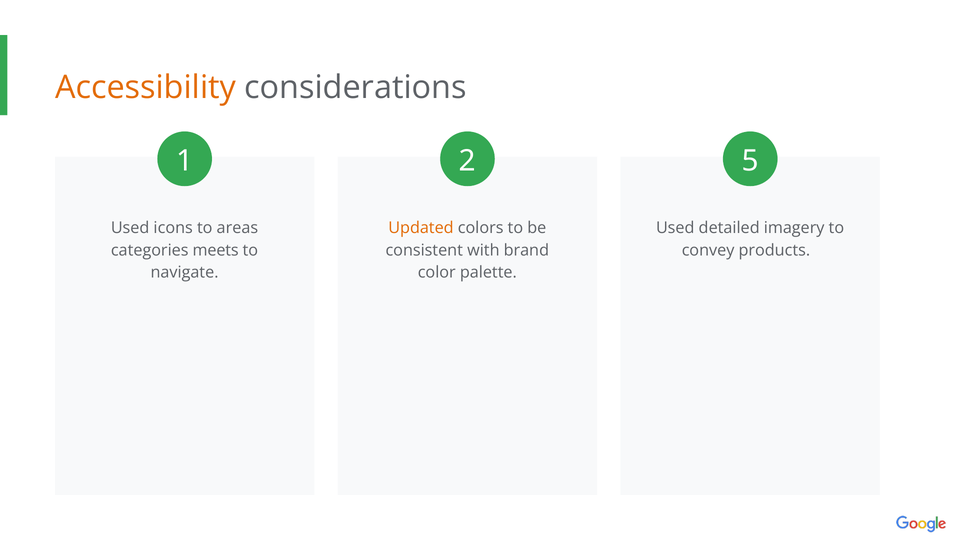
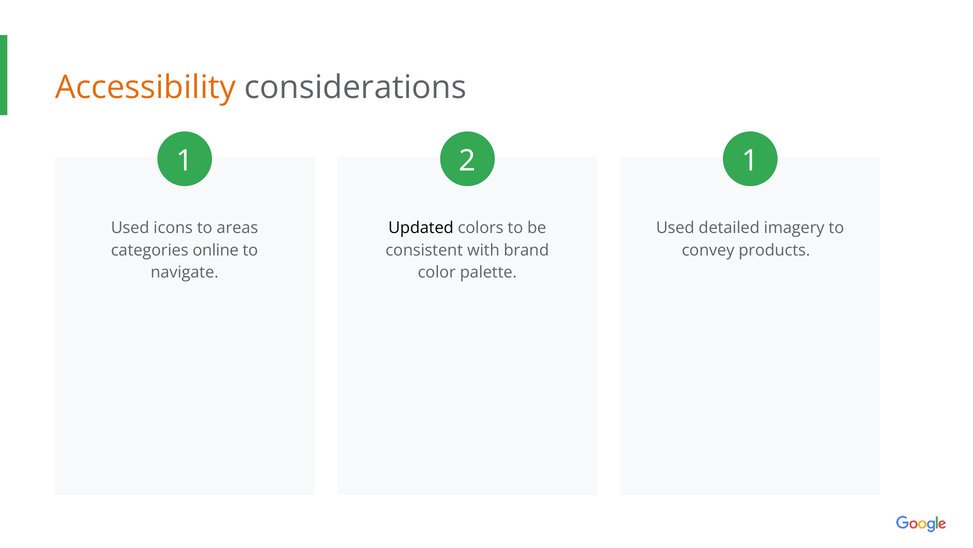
2 5: 5 -> 1 (750, 161)
Updated colour: orange -> black (421, 228)
meets: meets -> online (216, 250)
